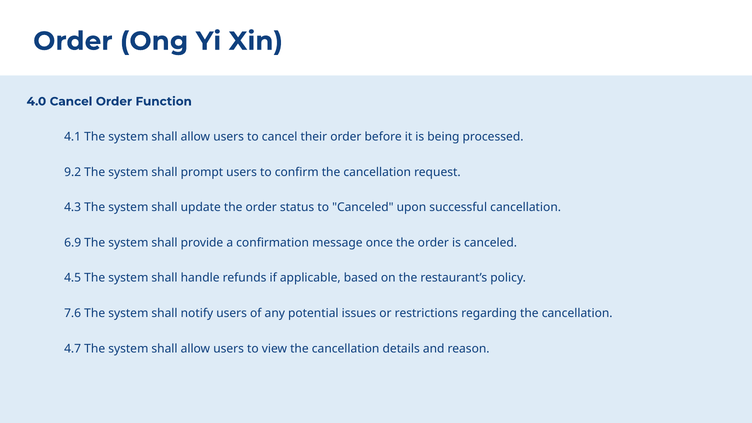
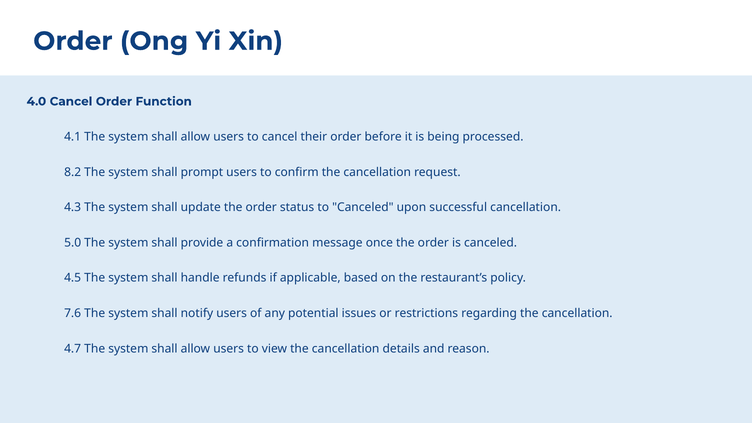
9.2: 9.2 -> 8.2 (73, 172)
6.9: 6.9 -> 5.0 (73, 243)
